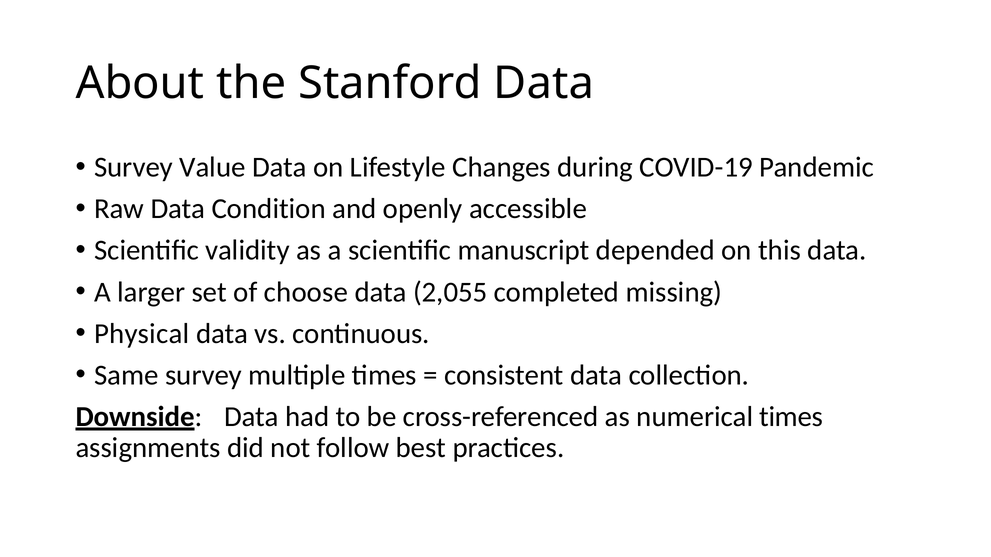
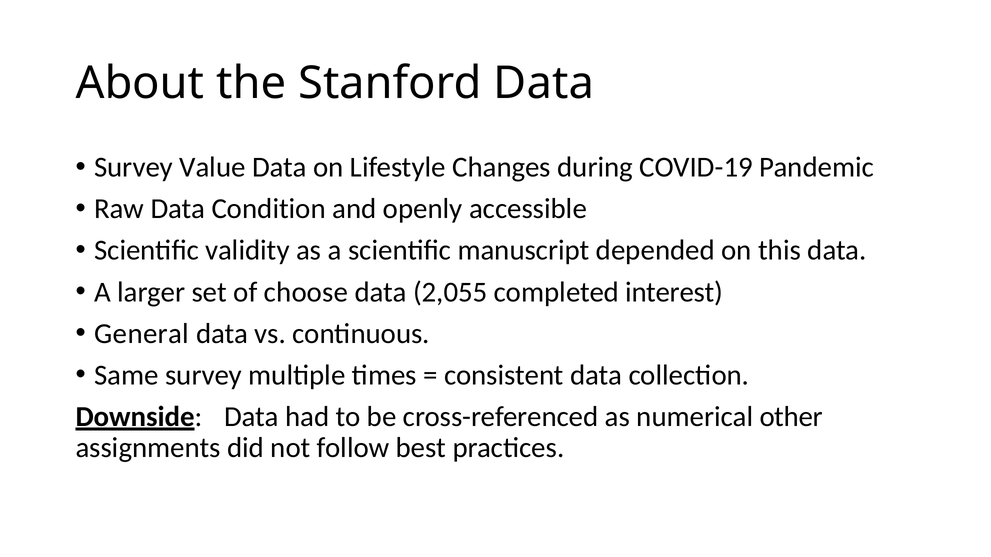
missing: missing -> interest (674, 292)
Physical: Physical -> General (142, 334)
numerical times: times -> other (791, 417)
